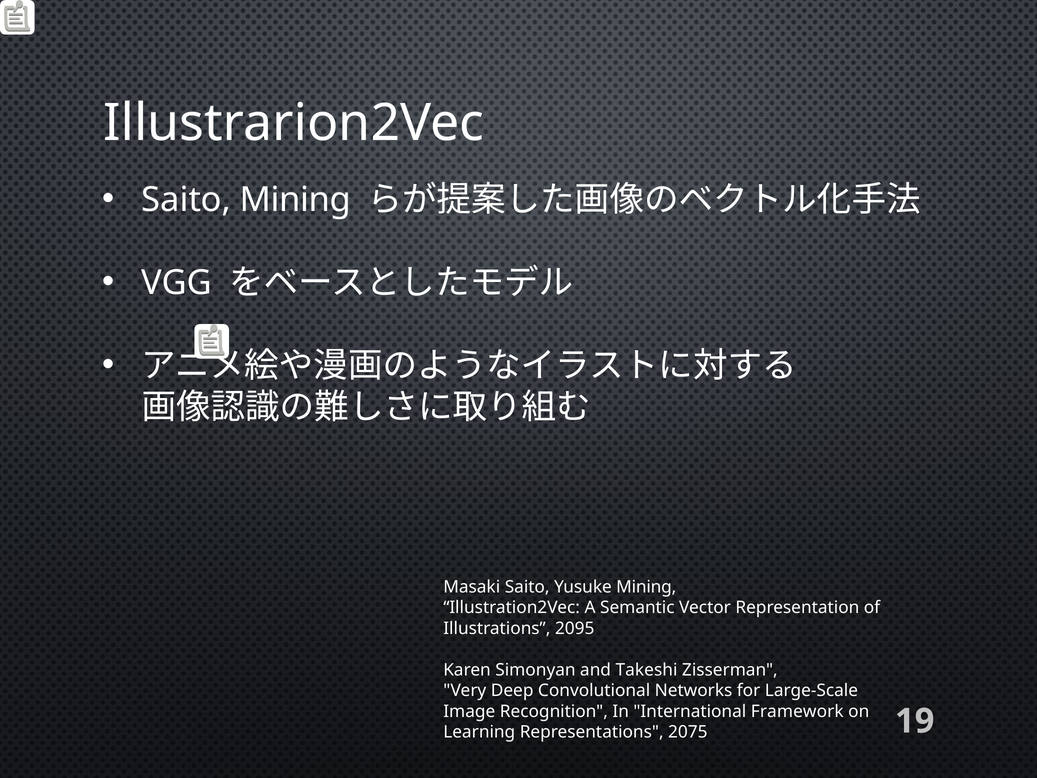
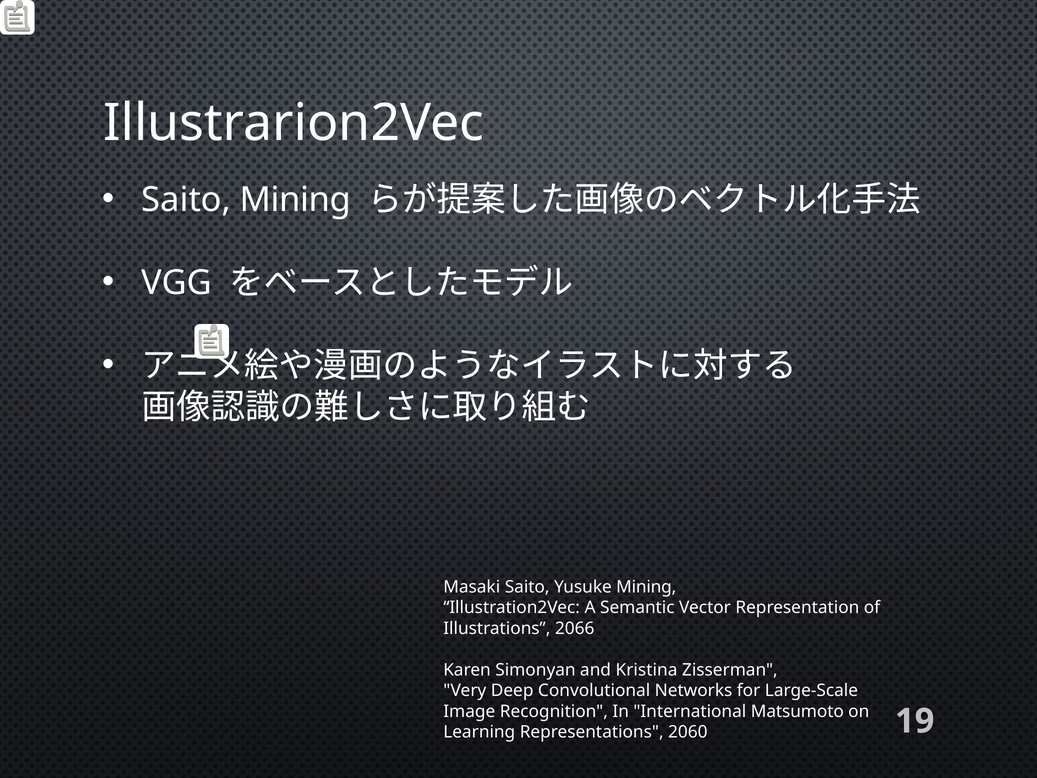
2095: 2095 -> 2066 (575, 628)
Takeshi: Takeshi -> Kristina (647, 670)
Framework: Framework -> Matsumoto (797, 711)
2075: 2075 -> 2060 (688, 732)
